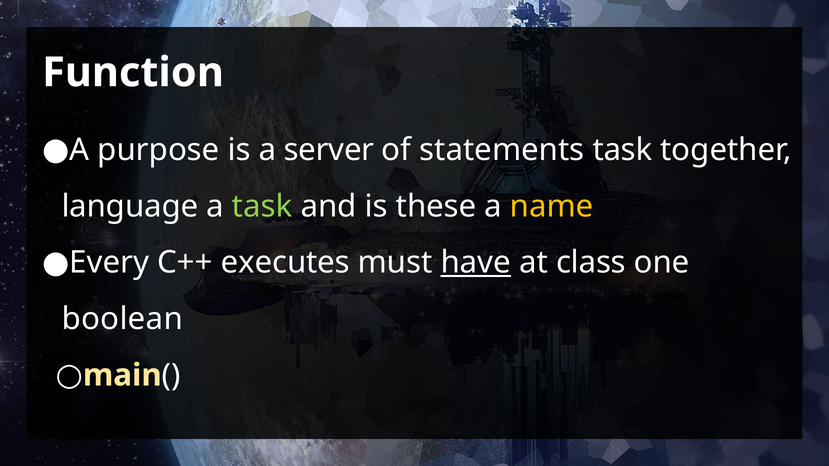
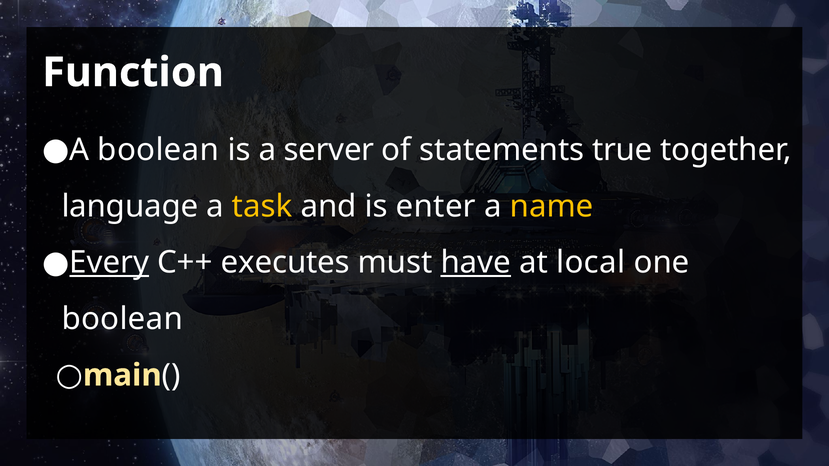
A purpose: purpose -> boolean (158, 150)
statements task: task -> true (622, 150)
task colour: light green -> yellow (262, 206)
these: these -> enter (436, 206)
Every underline: none -> present (109, 263)
class: class -> local (591, 263)
